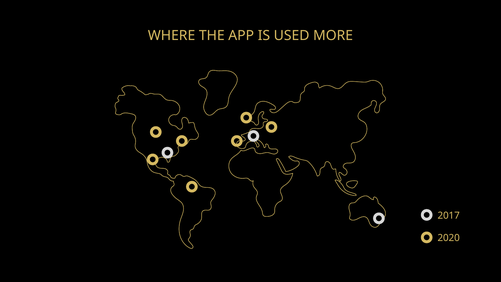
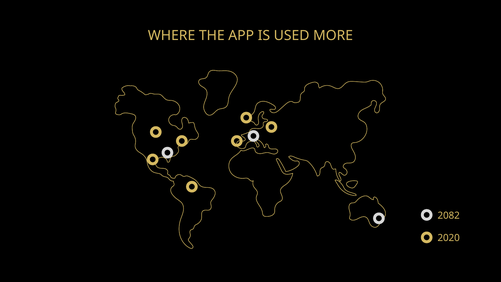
2017: 2017 -> 2082 (449, 215)
